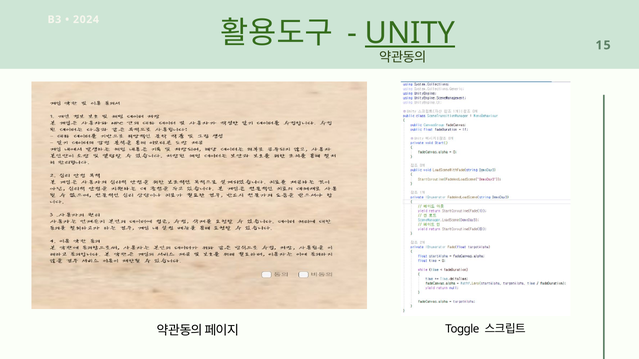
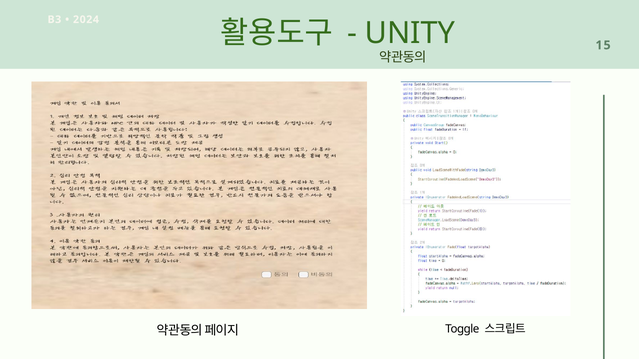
UNITY underline: present -> none (410, 33)
